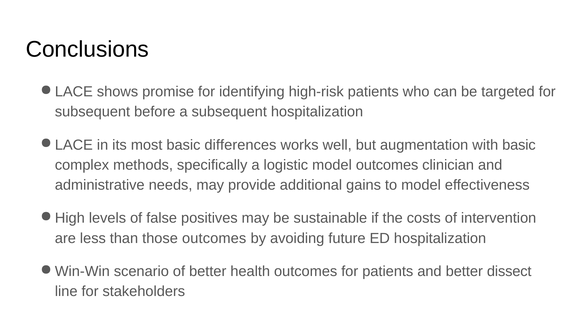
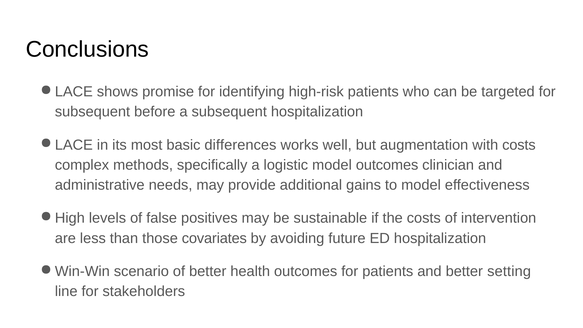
with basic: basic -> costs (519, 145)
those outcomes: outcomes -> covariates (214, 238)
dissect: dissect -> setting (509, 271)
